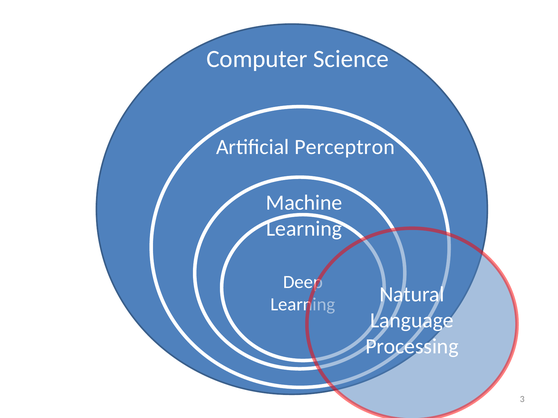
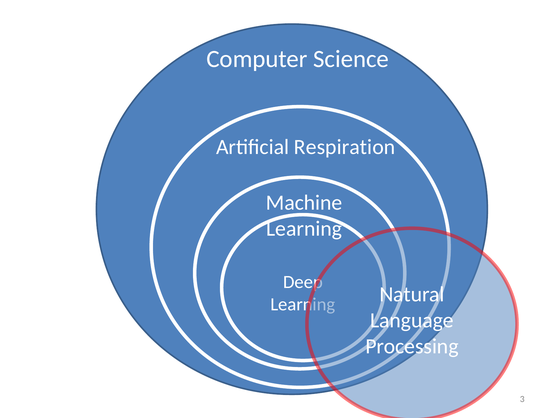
Perceptron: Perceptron -> Respiration (345, 147)
